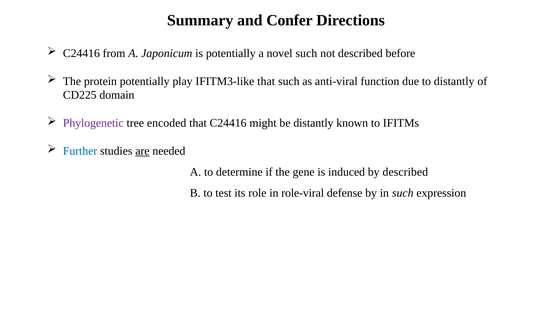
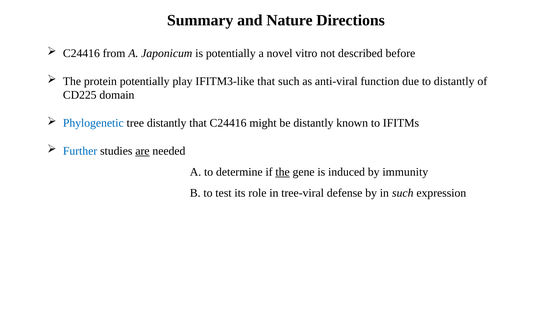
Confer: Confer -> Nature (289, 20)
novel such: such -> vitro (306, 53)
Phylogenetic colour: purple -> blue (93, 123)
tree encoded: encoded -> distantly (167, 123)
the underline: none -> present (283, 172)
by described: described -> immunity (405, 172)
role-viral: role-viral -> tree-viral (303, 193)
